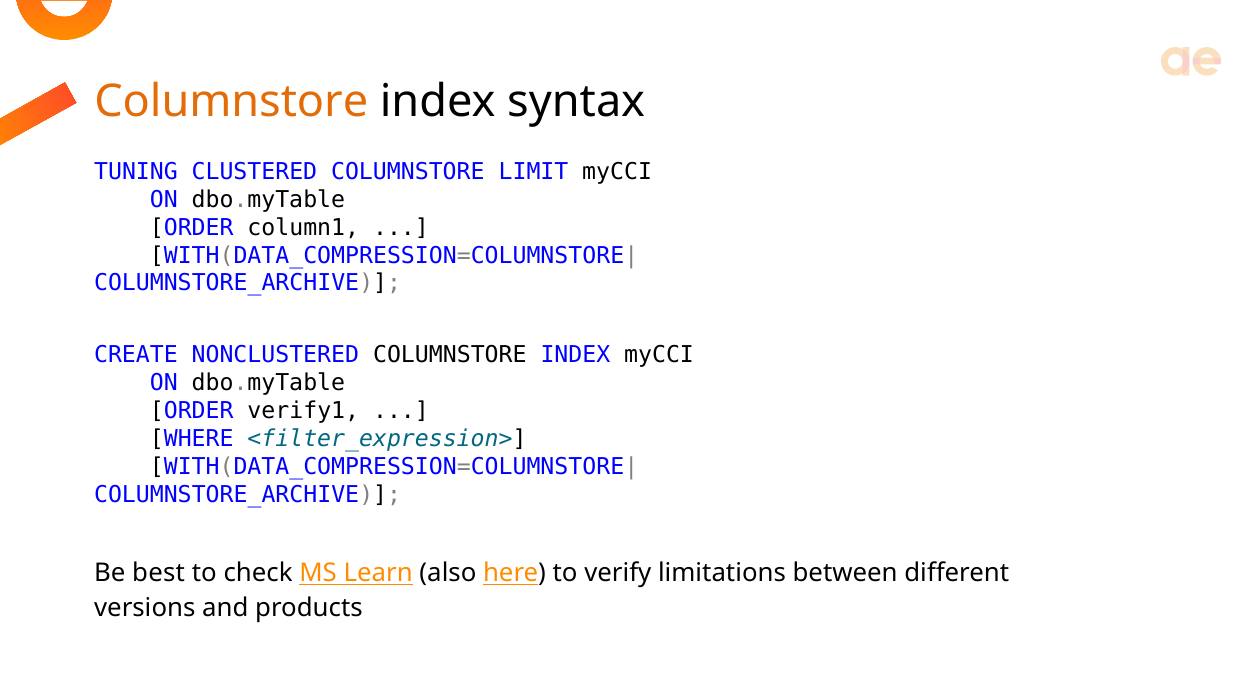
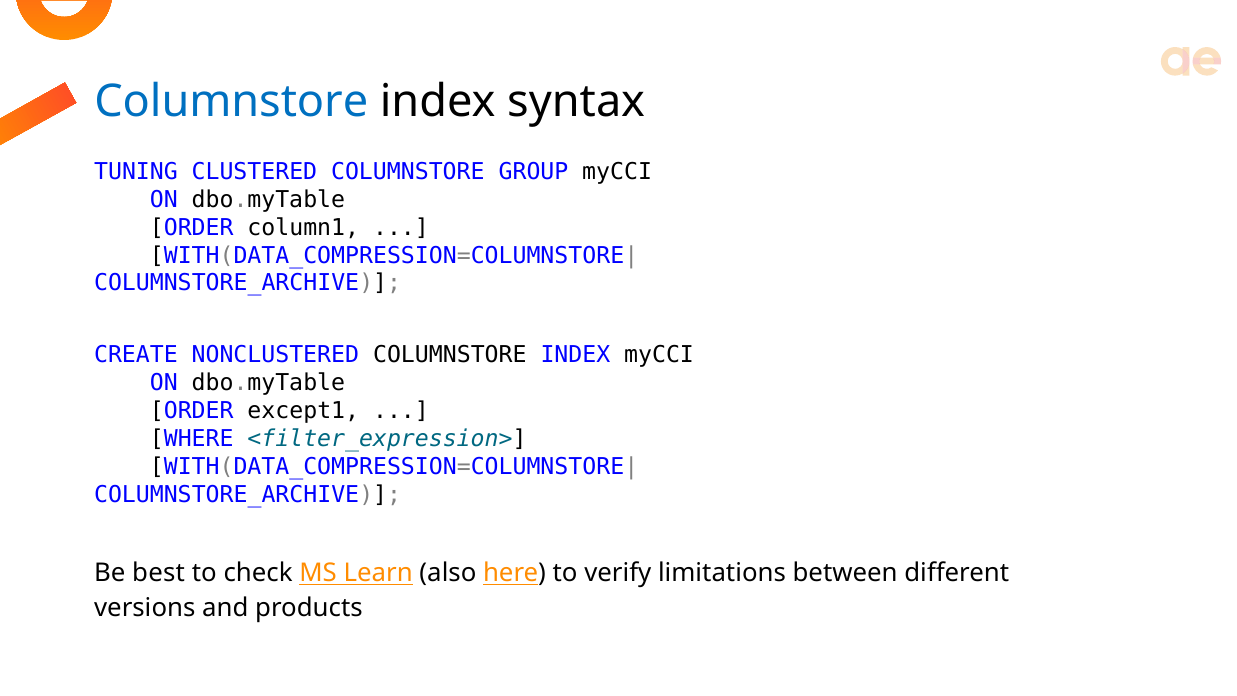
Columnstore colour: orange -> blue (231, 102)
LIMIT: LIMIT -> GROUP (533, 172)
verify1: verify1 -> except1 (303, 411)
